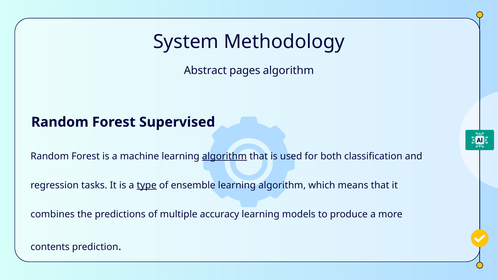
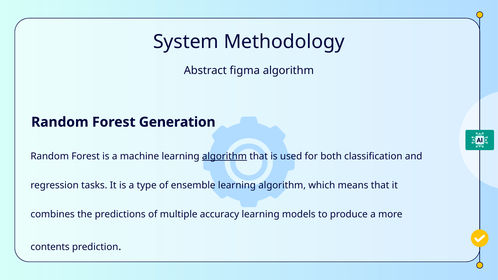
pages: pages -> figma (245, 70)
Supervised: Supervised -> Generation (177, 122)
type underline: present -> none (147, 185)
